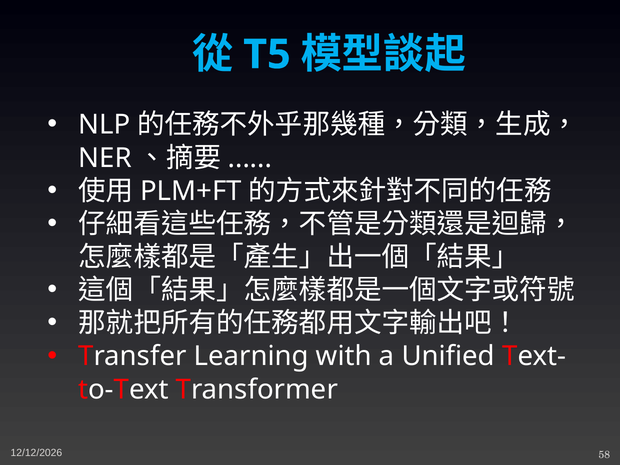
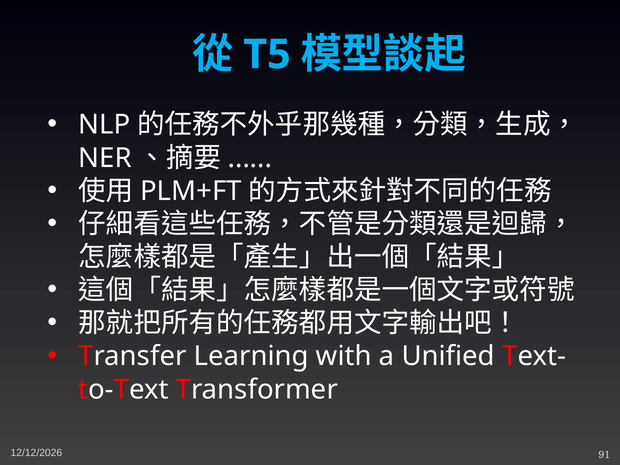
58: 58 -> 91 (604, 455)
